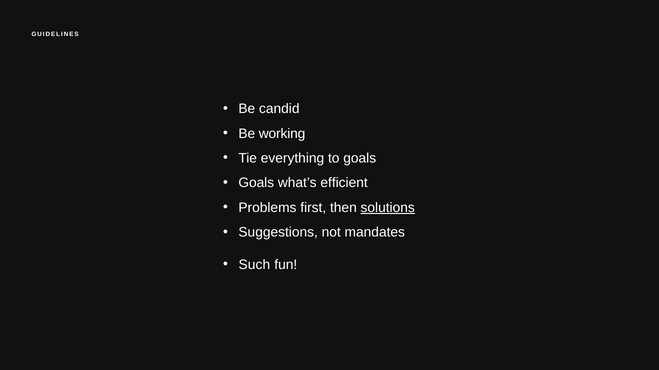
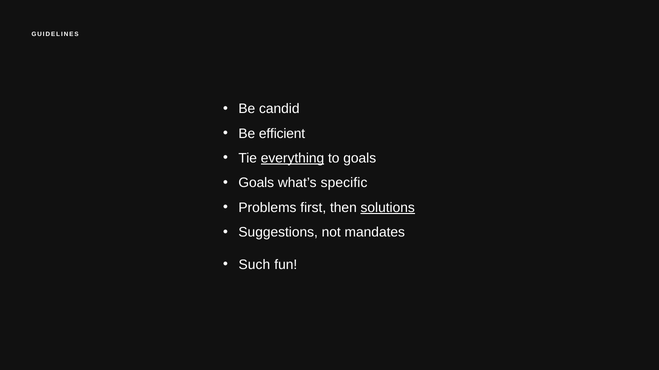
working: working -> efficient (282, 134)
everything underline: none -> present (293, 159)
efficient: efficient -> specific (344, 183)
